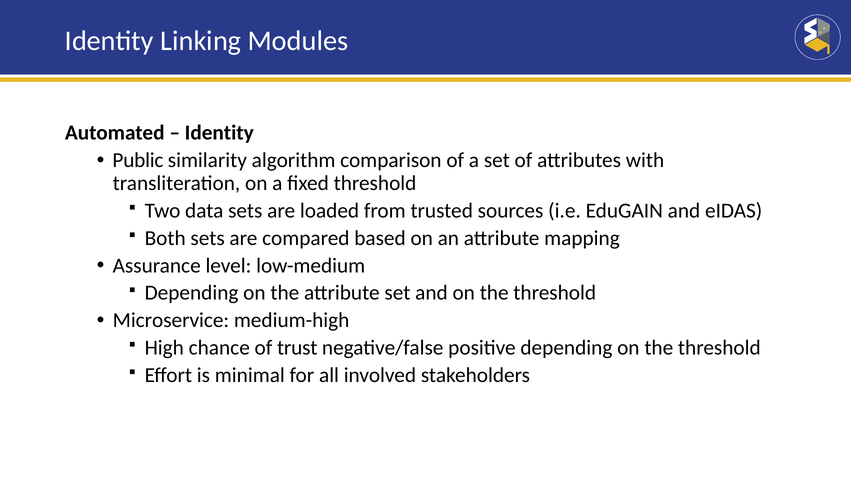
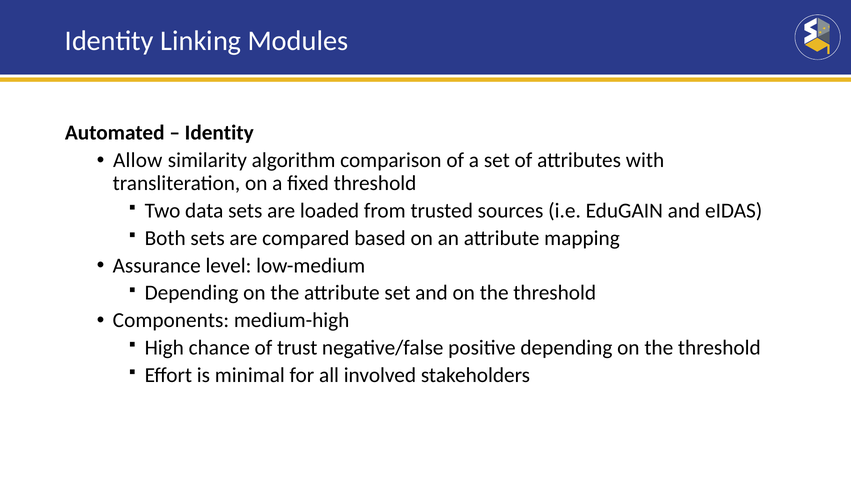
Public: Public -> Allow (138, 160)
Microservice: Microservice -> Components (171, 320)
